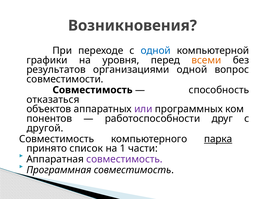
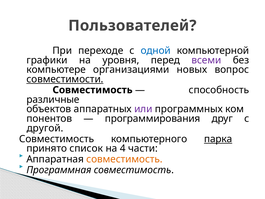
Возникновения: Возникновения -> Пользователей (132, 26)
всеми colour: orange -> purple (206, 60)
результатов: результатов -> компьютере (56, 70)
организациями одной: одной -> новых (192, 70)
совместимости underline: none -> present (65, 79)
отказаться: отказаться -> различные (53, 99)
работоспособности: работоспособности -> программирования (153, 118)
1: 1 -> 4 (123, 148)
совместимость colour: purple -> orange (124, 159)
